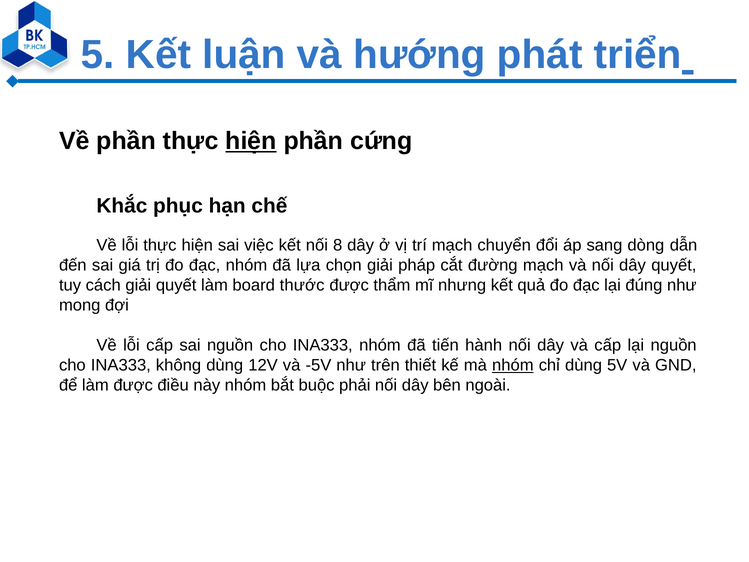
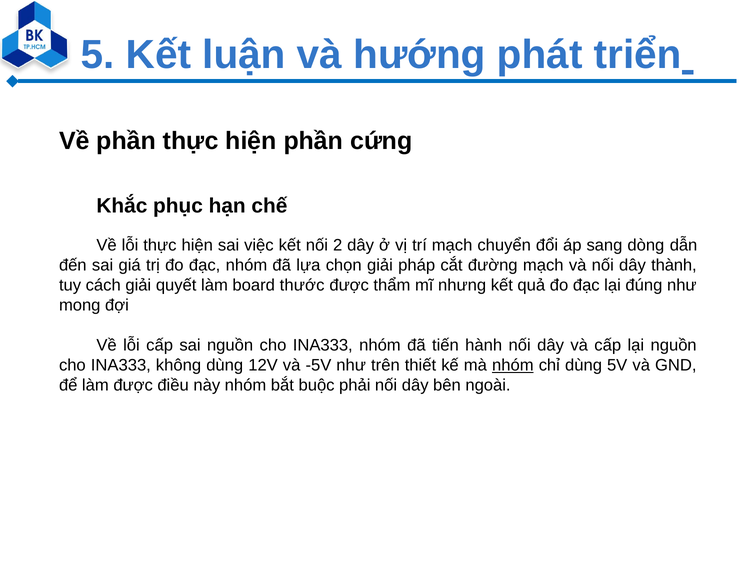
hiện underline: present -> none (251, 141)
8: 8 -> 2 (338, 245)
dây quyết: quyết -> thành (674, 265)
